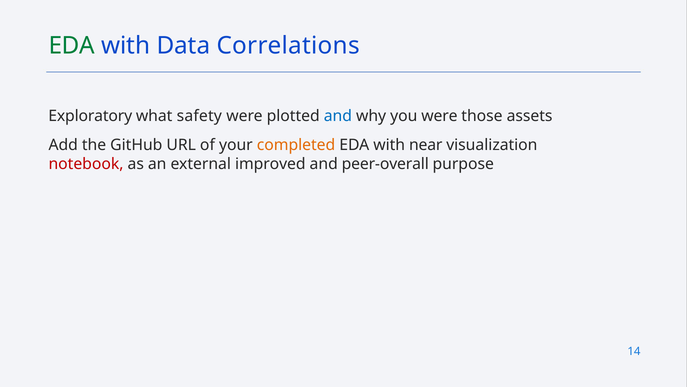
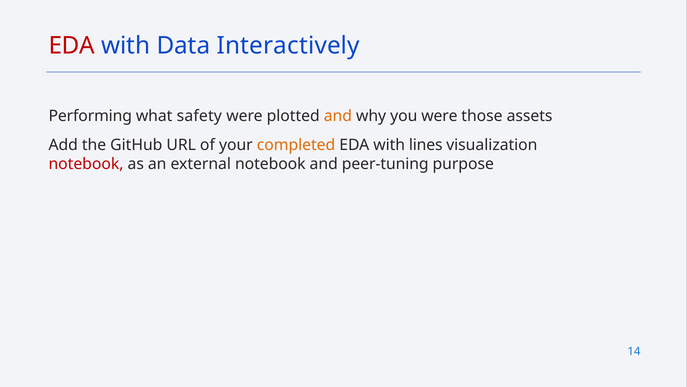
EDA colour: green -> red (72, 46)
Correlations: Correlations -> Interactively (288, 46)
Exploratory: Exploratory -> Performing (90, 116)
and colour: blue -> orange (338, 116)
near: near -> lines (426, 145)
external improved: improved -> notebook (270, 164)
peer-overall: peer-overall -> peer-tuning (385, 164)
